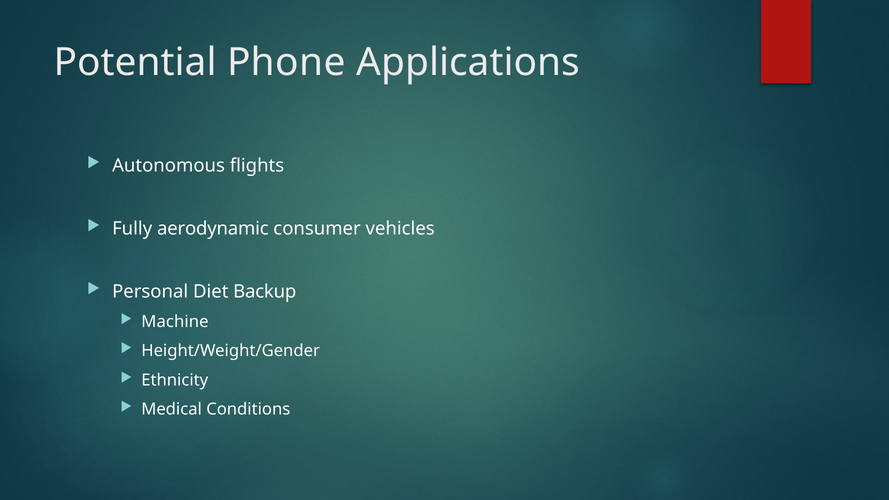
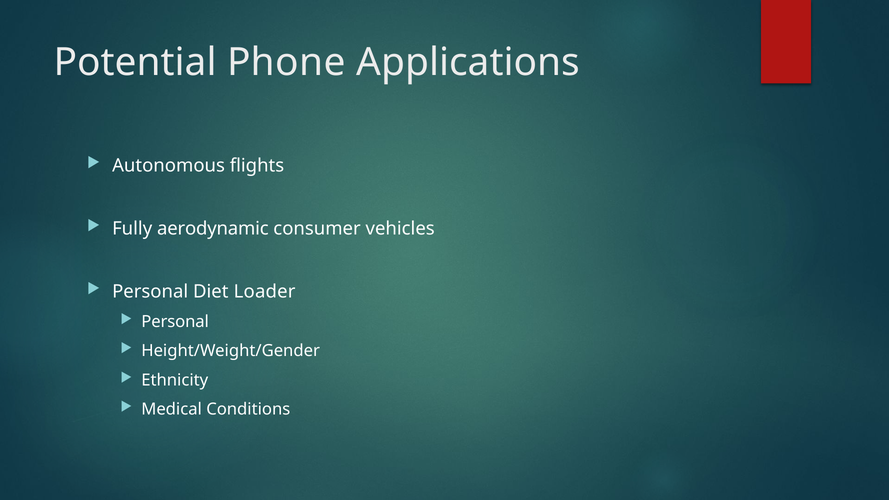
Backup: Backup -> Loader (265, 291)
Machine: Machine -> Personal (175, 322)
